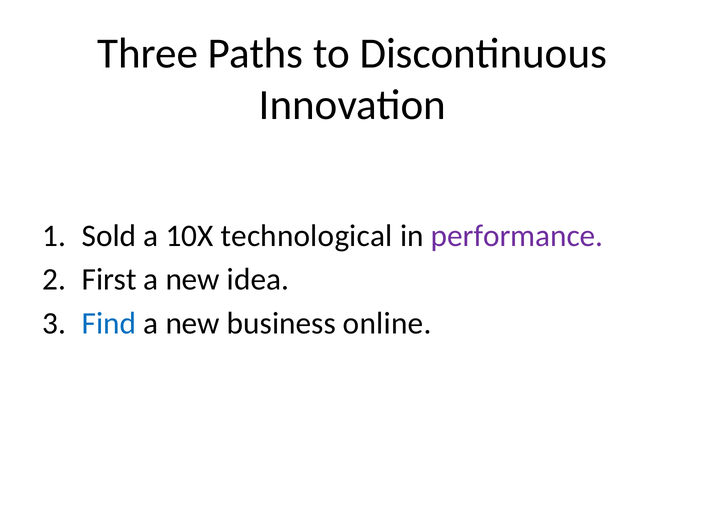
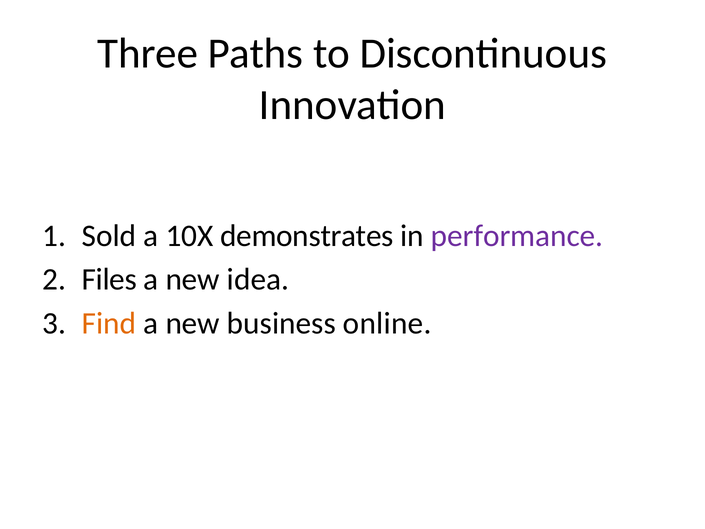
technological: technological -> demonstrates (307, 236)
First: First -> Files (109, 279)
Find colour: blue -> orange (109, 323)
